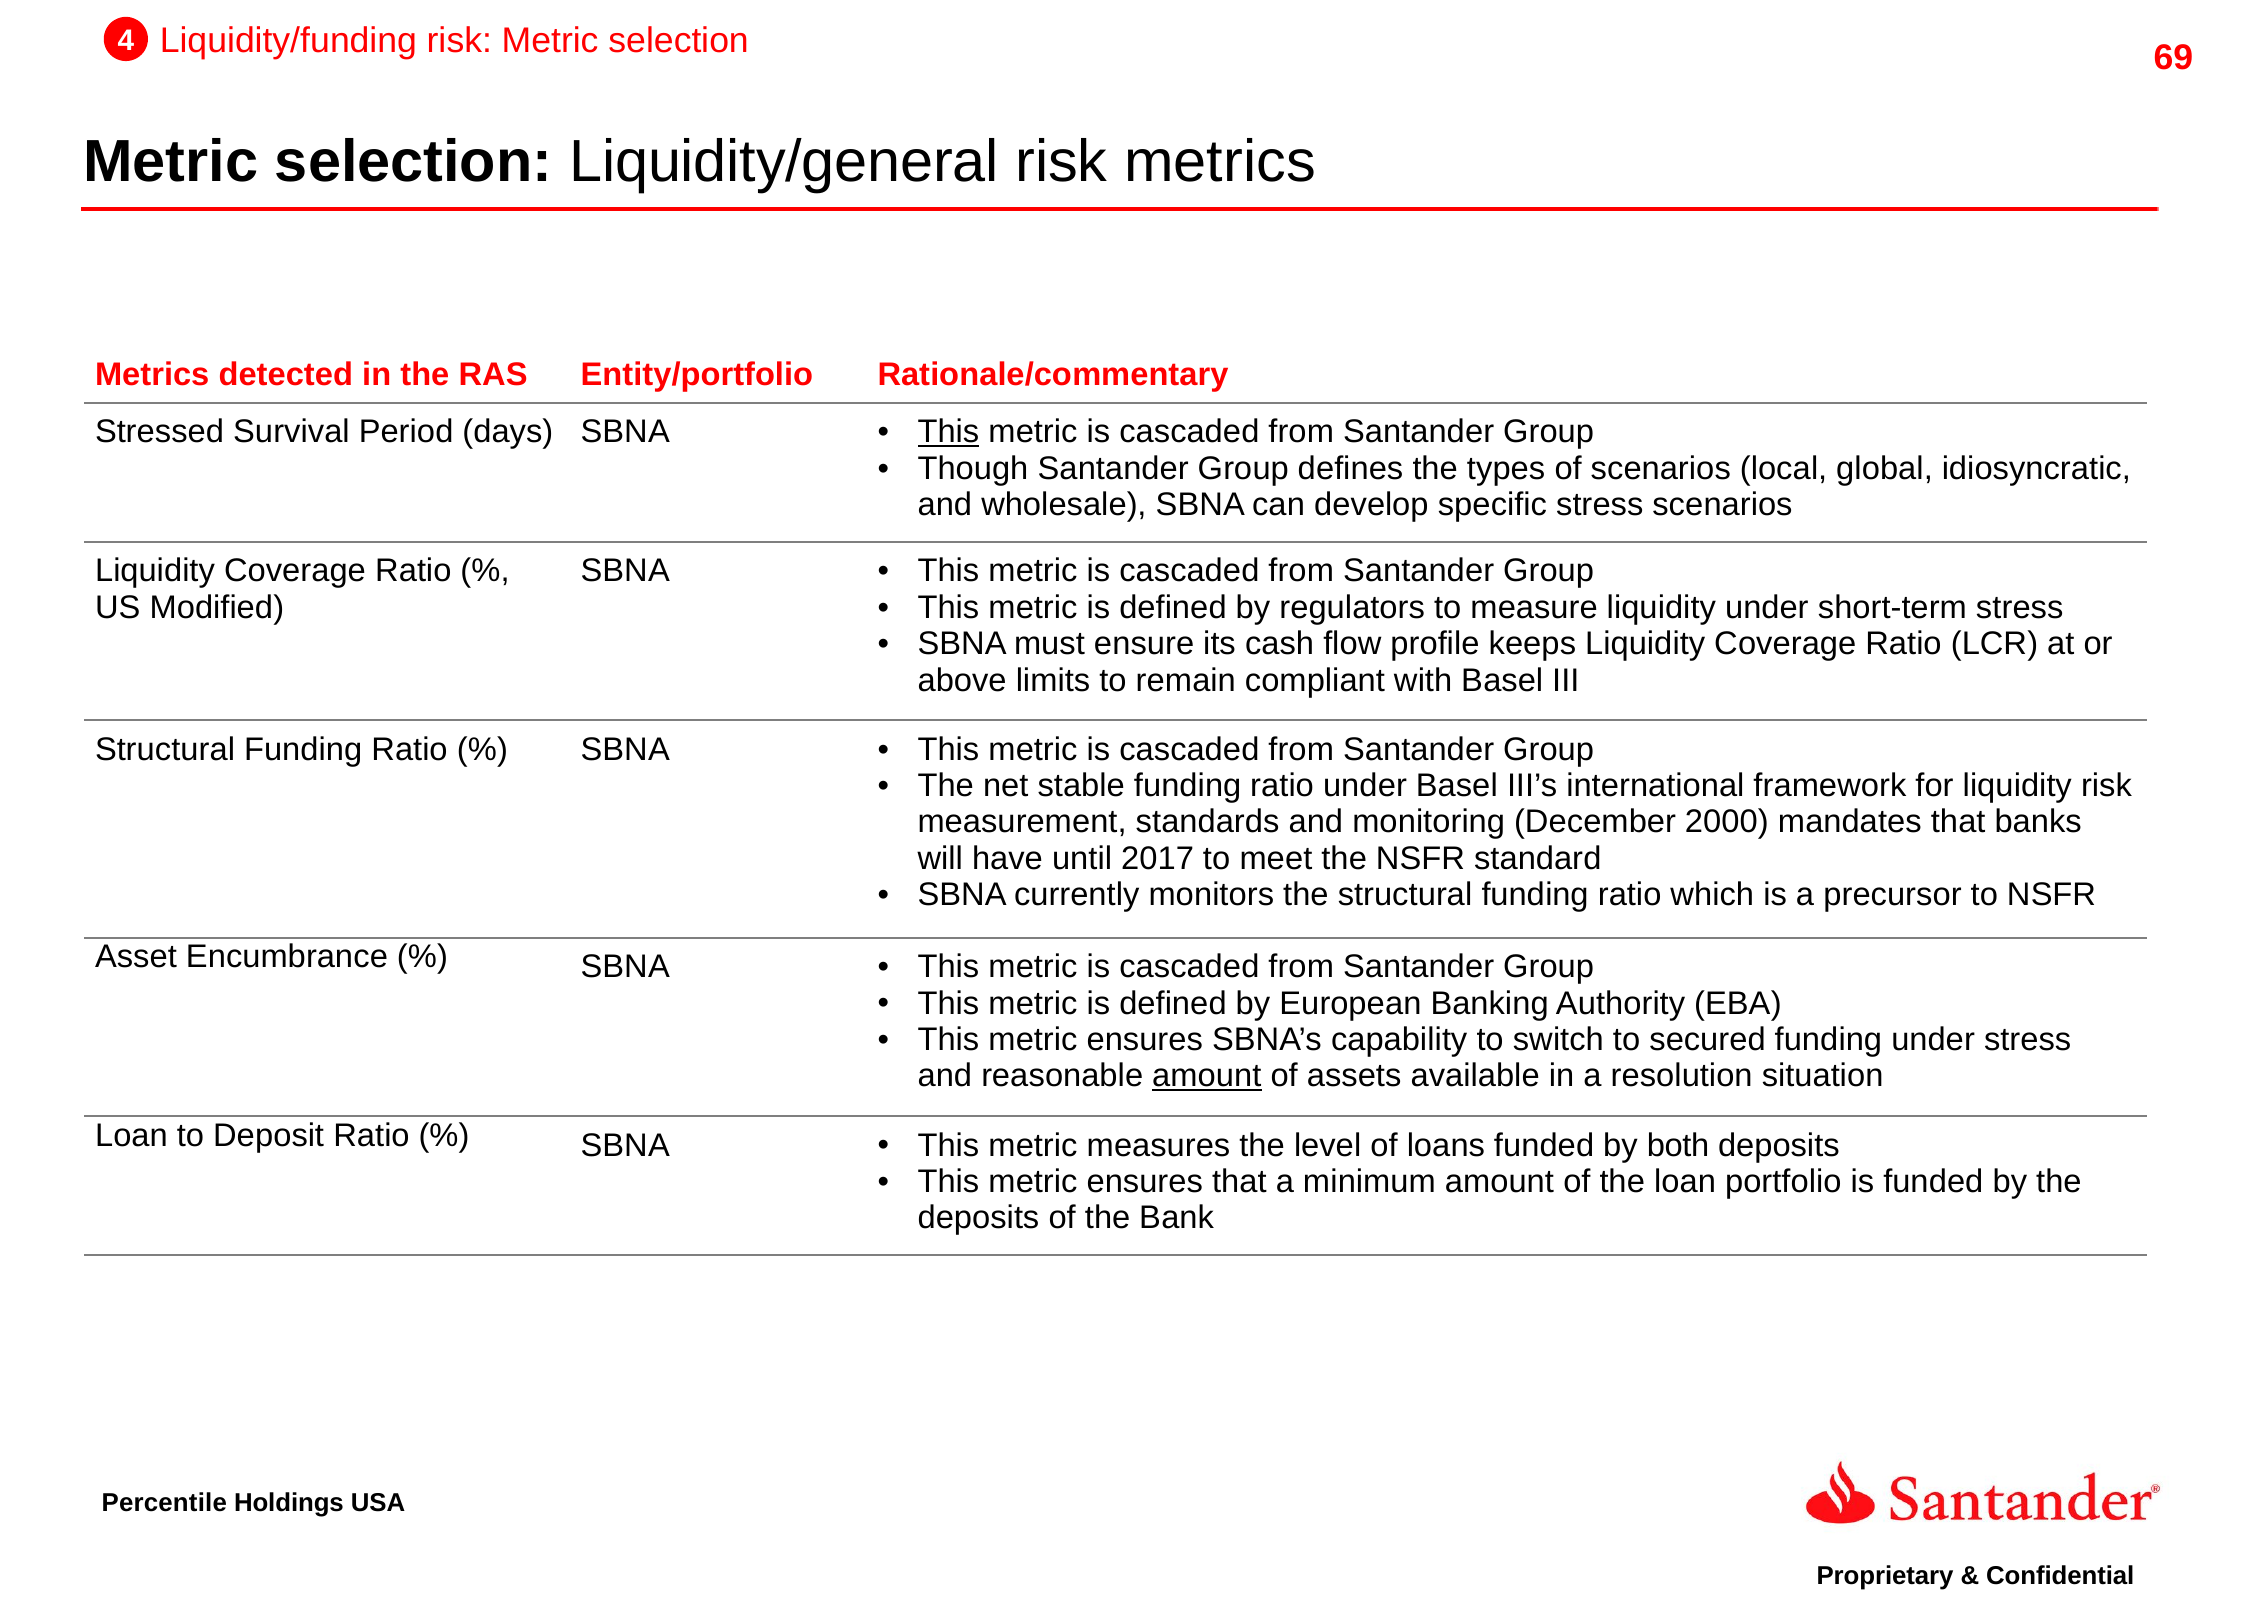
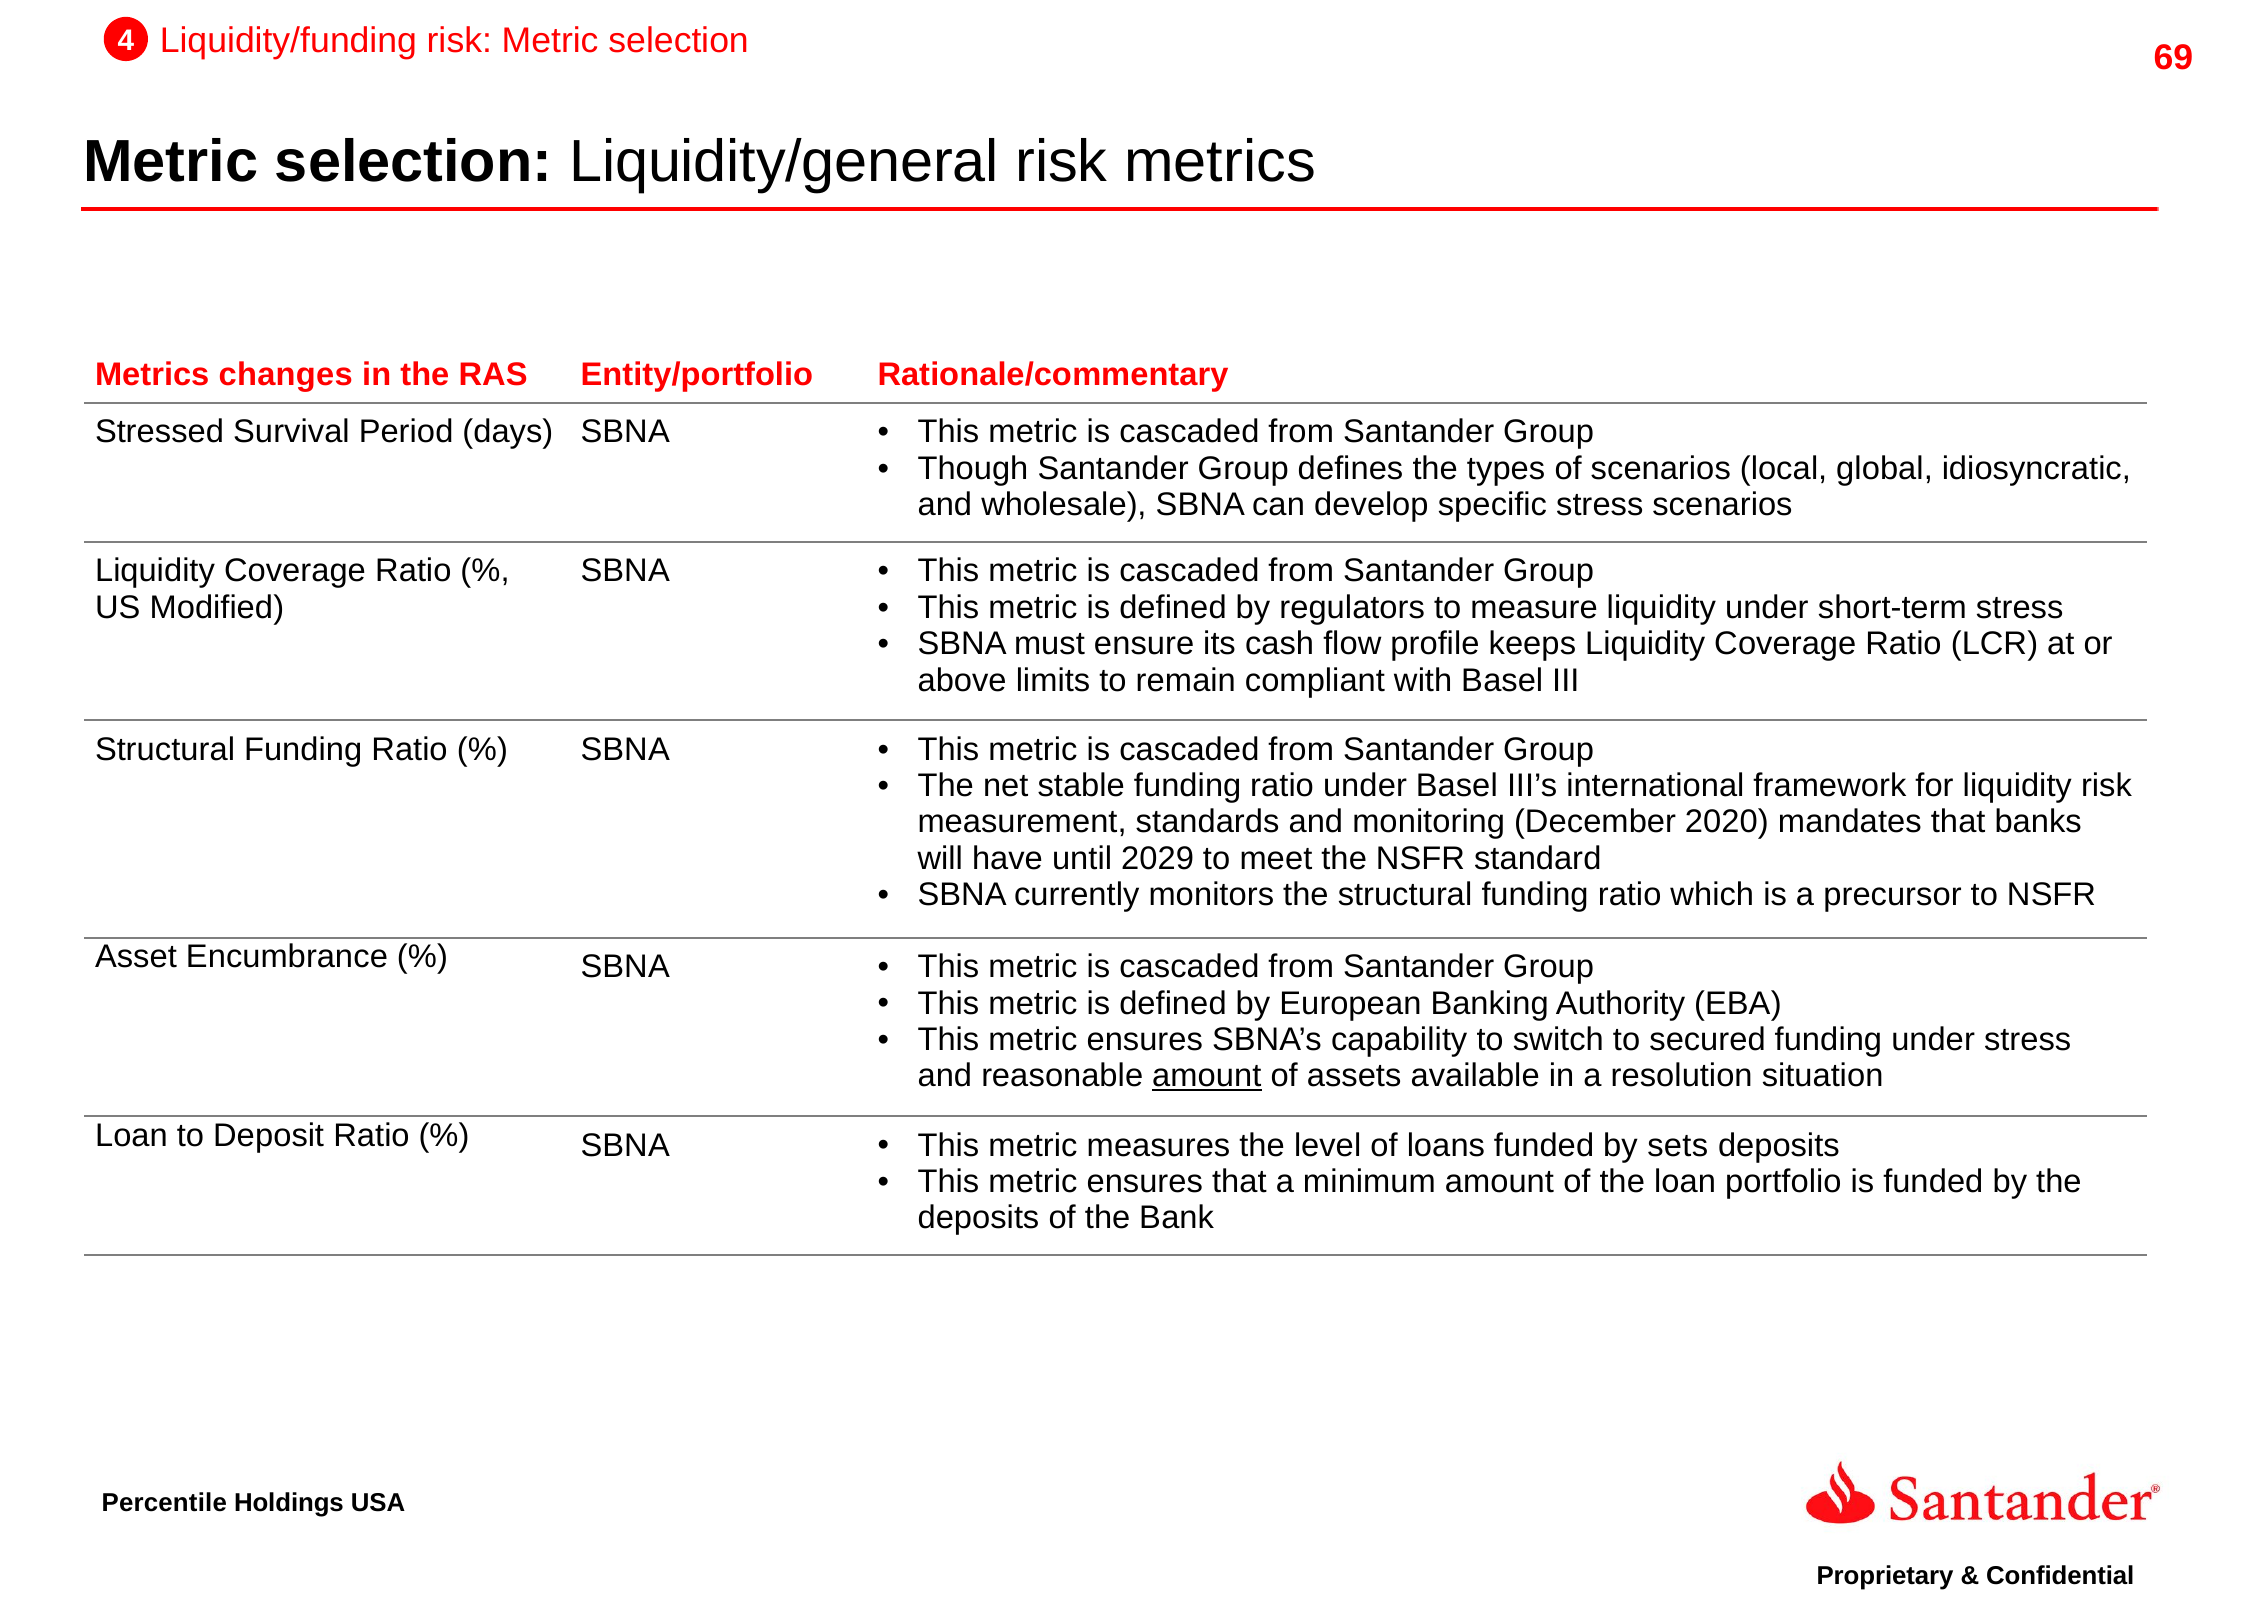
detected: detected -> changes (286, 374)
This underline: present -> none (948, 432)
2000: 2000 -> 2020 (1727, 822)
2017: 2017 -> 2029 (1157, 859)
both: both -> sets (1678, 1146)
